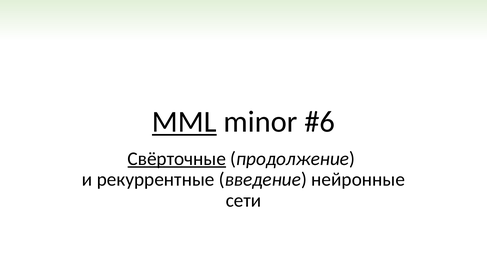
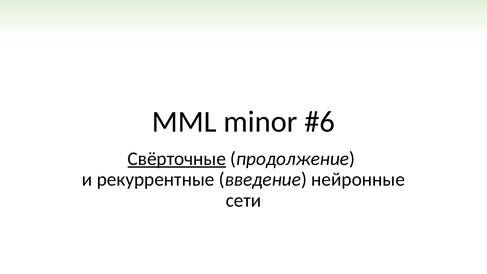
MML underline: present -> none (184, 122)
